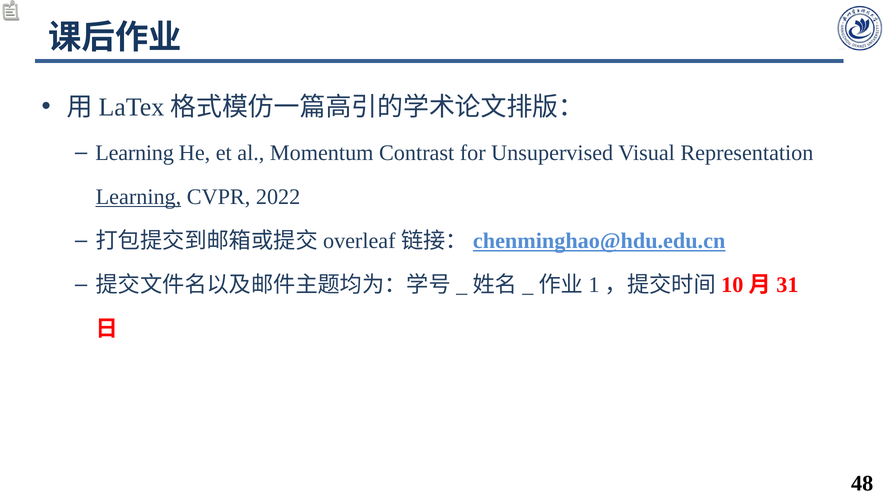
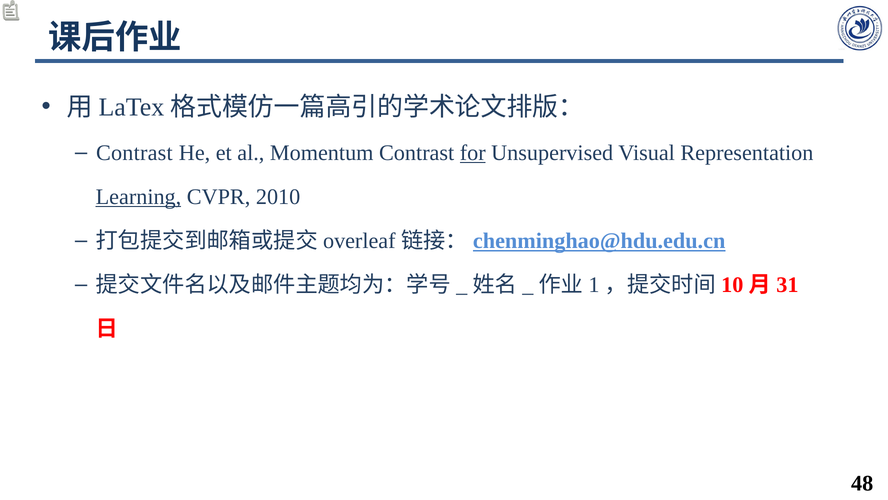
Learning: Learning -> Contrast (134, 153)
for underline: none -> present (473, 153)
2022: 2022 -> 2010 (278, 197)
